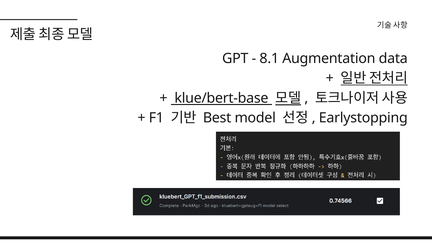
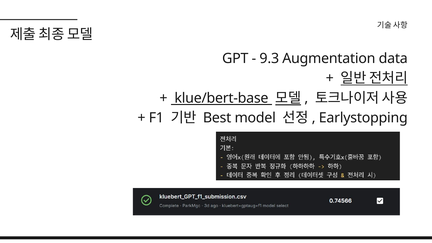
8.1: 8.1 -> 9.3 (269, 59)
